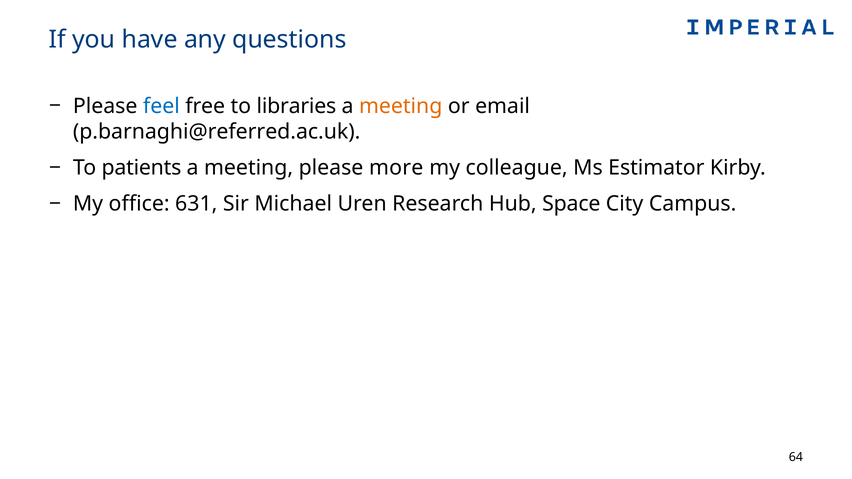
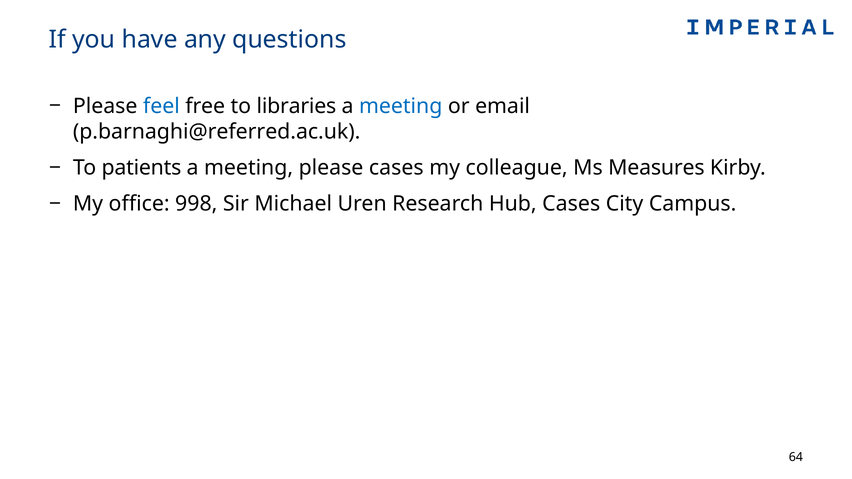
meeting colour: orange -> blue (401, 106)
please more: more -> cases (396, 168)
Estimator: Estimator -> Measures (656, 168)
631: 631 -> 998 (196, 204)
Hub Space: Space -> Cases (571, 204)
